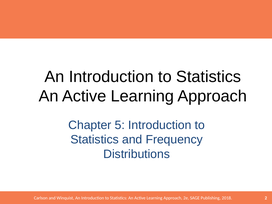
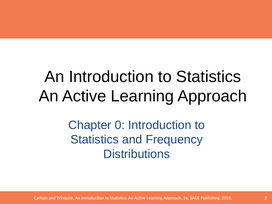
5: 5 -> 0 (120, 125)
